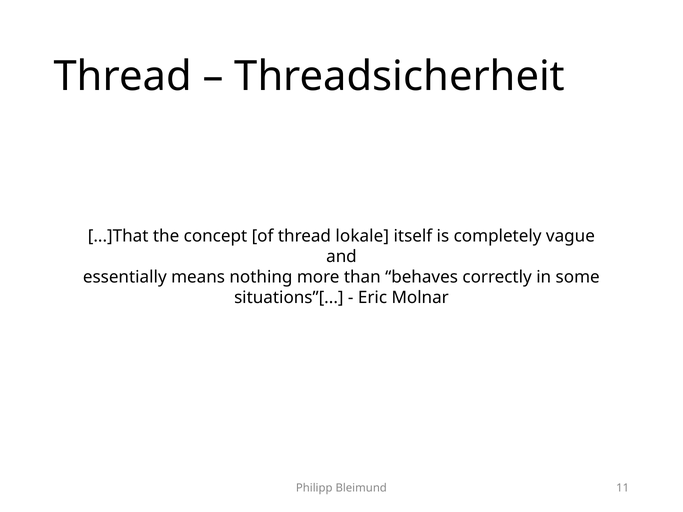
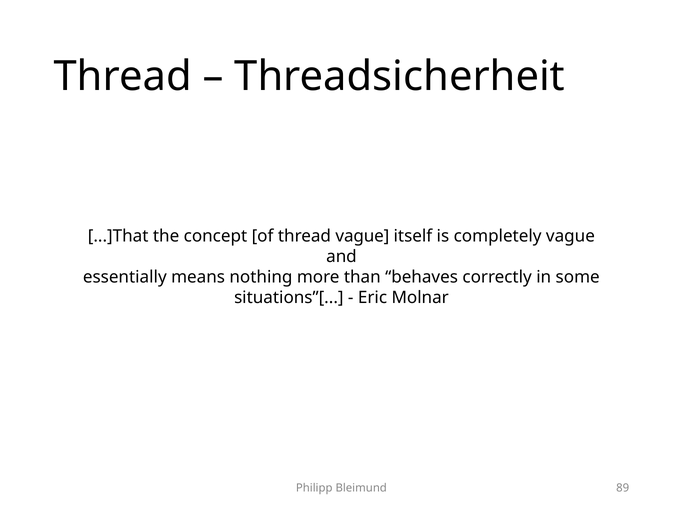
thread lokale: lokale -> vague (362, 236)
11: 11 -> 89 (623, 488)
